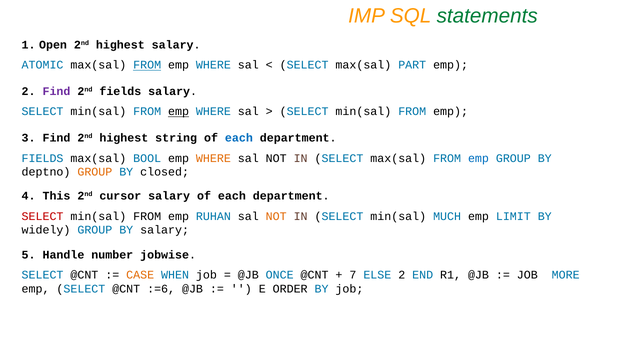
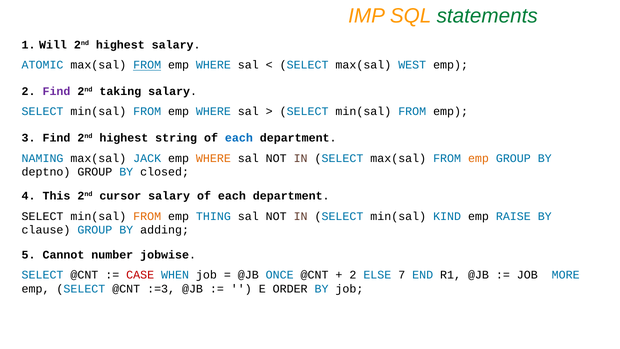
Open: Open -> Will (53, 45)
PART: PART -> WEST (412, 65)
2nd fields: fields -> taking (120, 91)
emp underline: present -> none (179, 112)
FIELDS: FIELDS -> NAMING (43, 158)
BOOL: BOOL -> JACK (147, 158)
emp colour: blue -> orange (478, 158)
GROUP colour: orange -> black (95, 172)
SELECT colour: red -> black (43, 216)
FROM colour: black -> orange (147, 216)
RUHAN: RUHAN -> THING (213, 216)
NOT colour: orange -> black (276, 216)
MUCH: MUCH -> KIND (447, 216)
LIMIT: LIMIT -> RAISE (513, 216)
widely: widely -> clause (46, 230)
BY salary: salary -> adding (165, 230)
Handle: Handle -> Cannot (63, 255)
CASE colour: orange -> red (140, 275)
7: 7 -> 2 (353, 275)
ELSE 2: 2 -> 7 (402, 275)
:=6: :=6 -> :=3 (161, 289)
